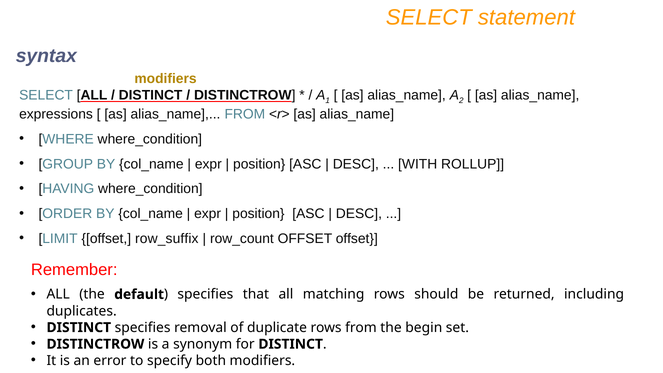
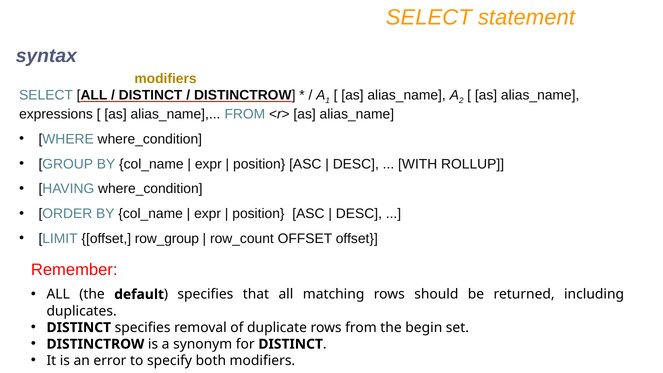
row_suffix: row_suffix -> row_group (167, 239)
